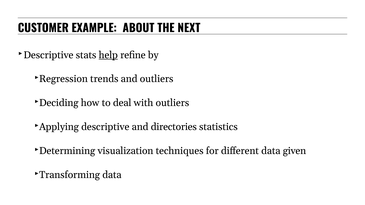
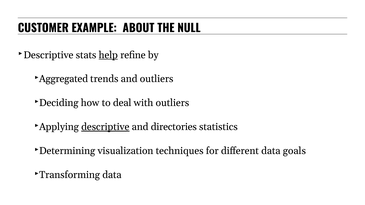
NEXT: NEXT -> NULL (189, 28)
Regression: Regression -> Aggregated (64, 79)
descriptive underline: none -> present (105, 127)
given: given -> goals (294, 151)
